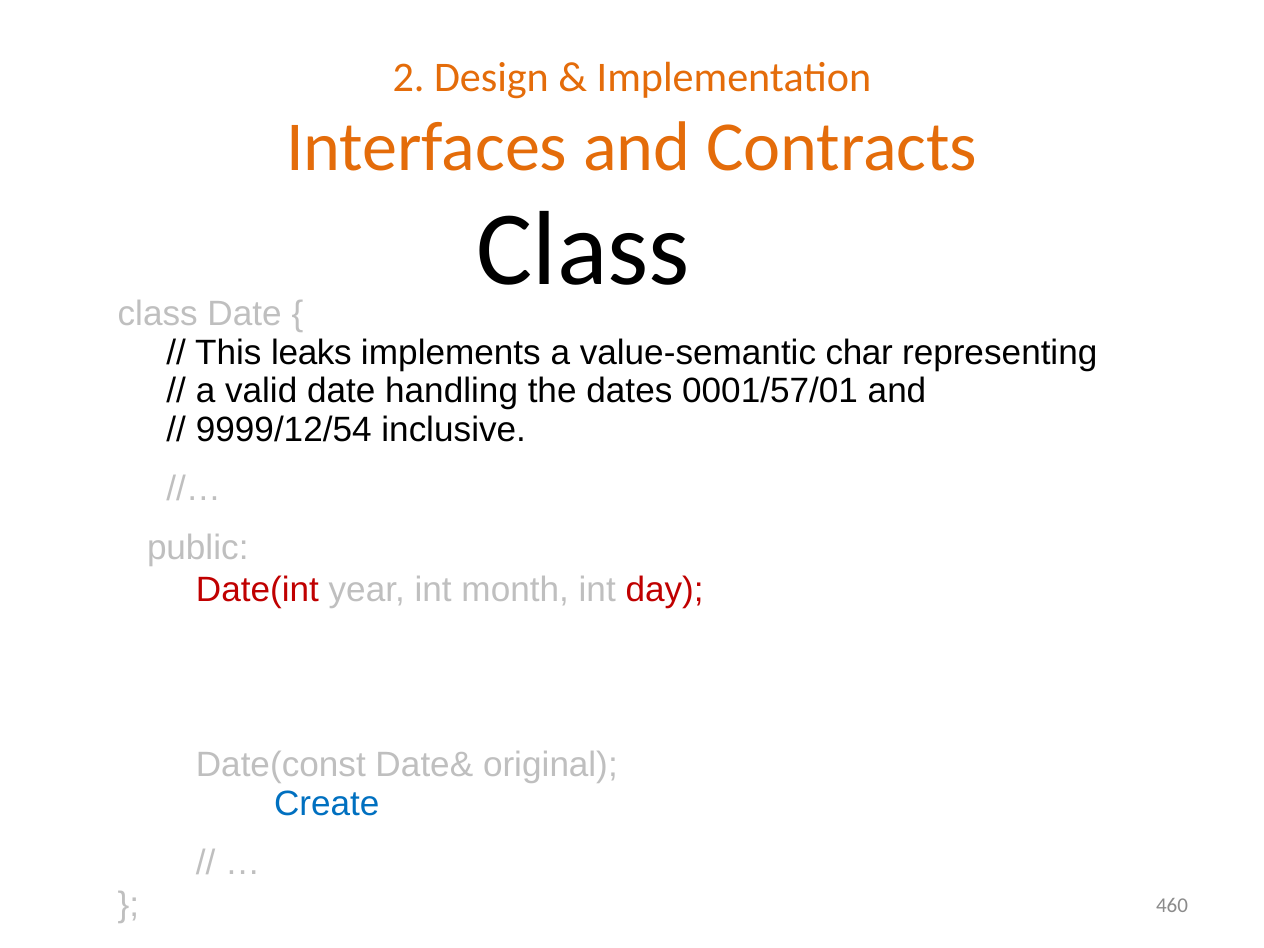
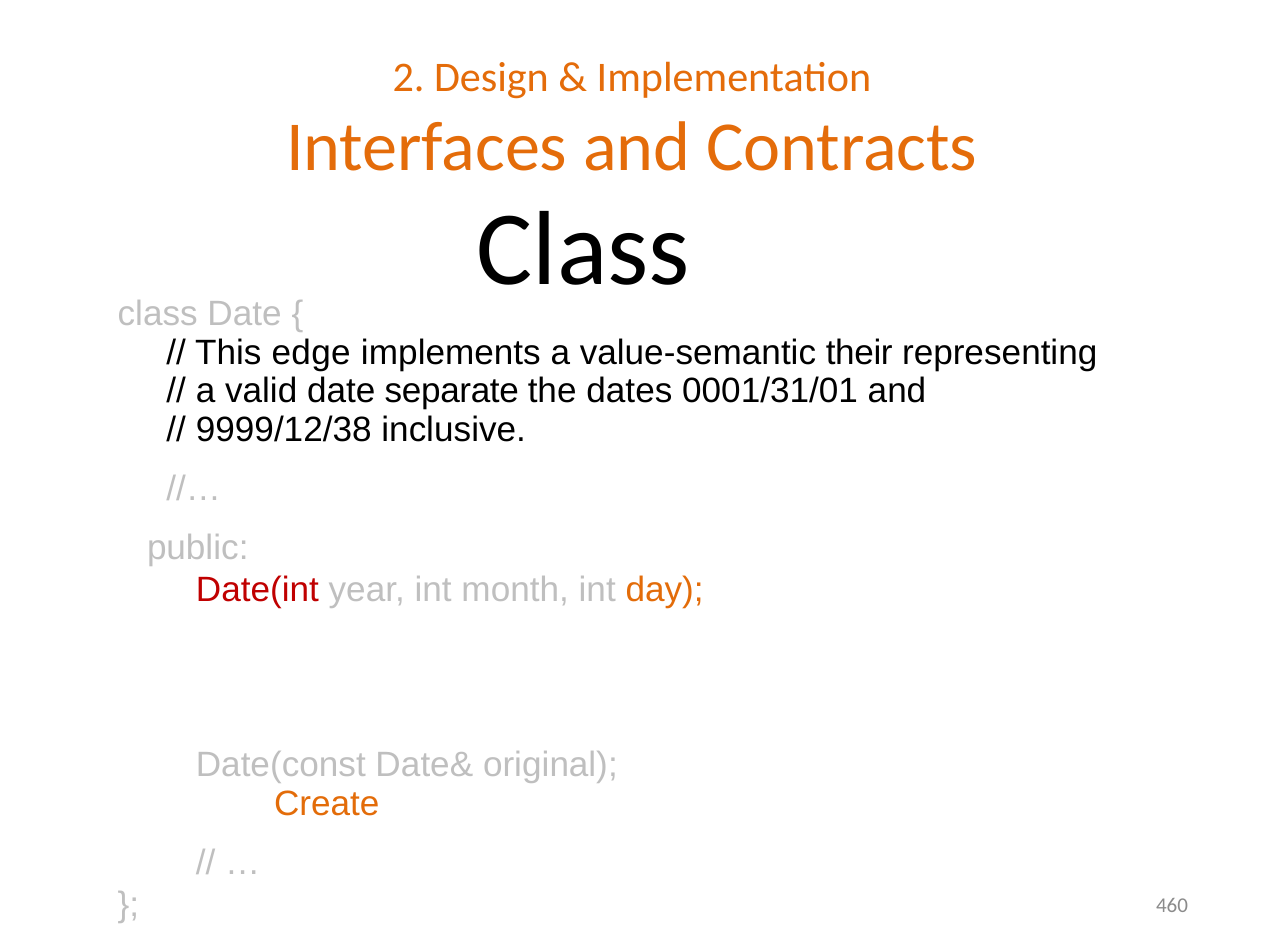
leaks: leaks -> edge (311, 353)
value-semantic char: char -> their (859, 353)
handling: handling -> separate (452, 391)
0001/57/01: 0001/57/01 -> 0001/31/01 (770, 391)
9999/12/54: 9999/12/54 -> 9999/12/38 (284, 430)
day colour: red -> orange (665, 590)
Create colour: blue -> orange (327, 804)
